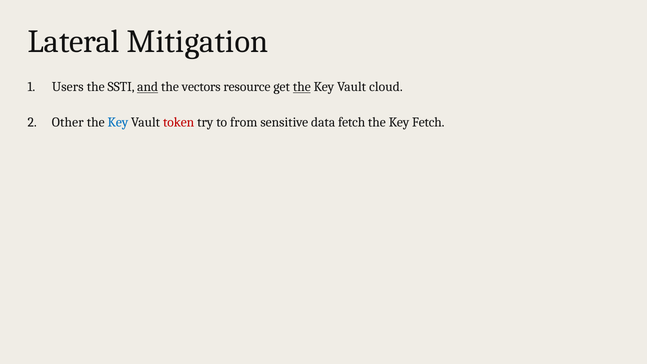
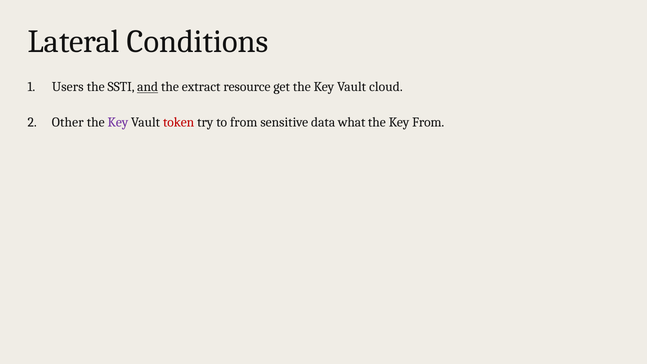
Mitigation: Mitigation -> Conditions (198, 42)
vectors: vectors -> extract (201, 87)
the underline: present -> none (302, 87)
Key colour: blue -> purple (118, 122)
data fetch: fetch -> what (352, 122)
Key Fetch: Fetch -> From (428, 122)
